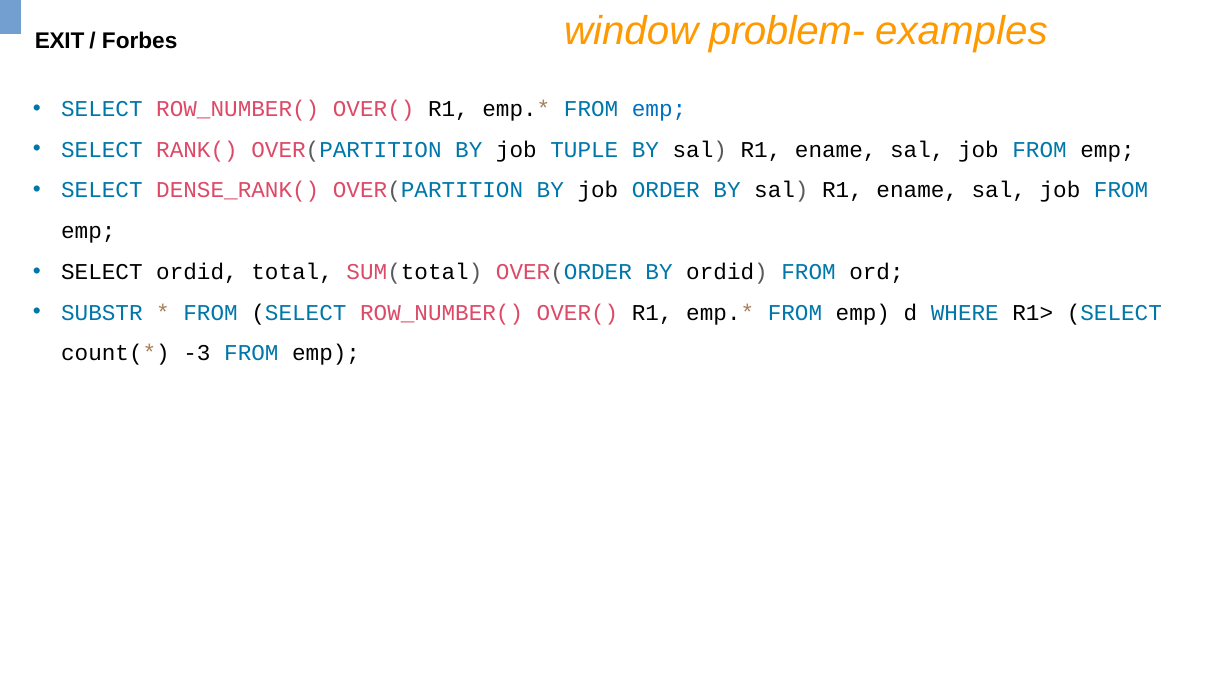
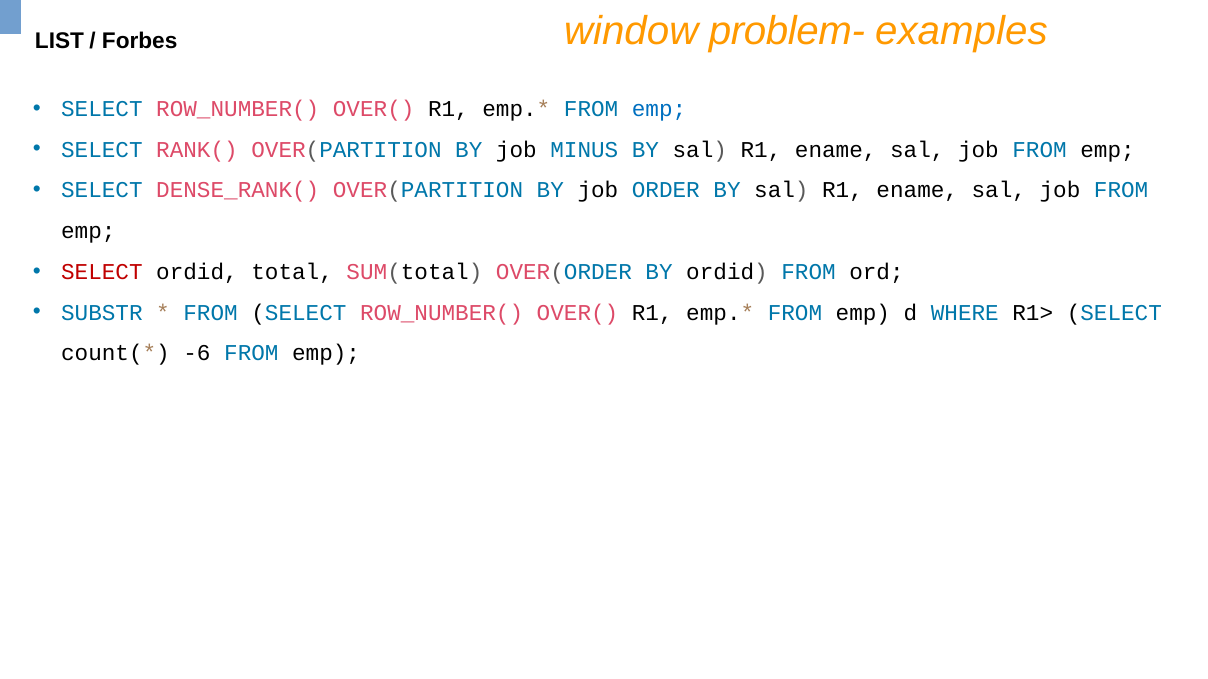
EXIT: EXIT -> LIST (59, 41)
TUPLE: TUPLE -> MINUS (584, 150)
SELECT colour: black -> red (102, 272)
-3: -3 -> -6 (197, 354)
